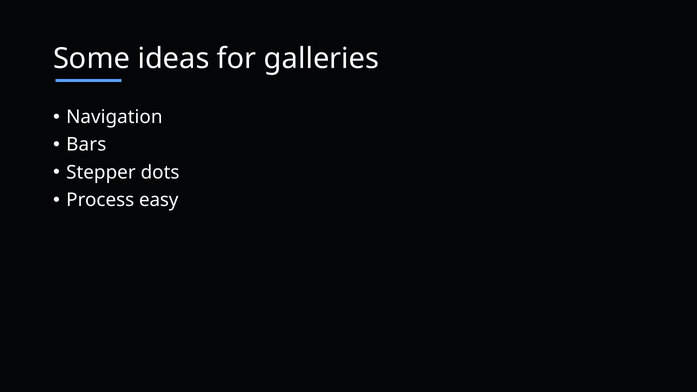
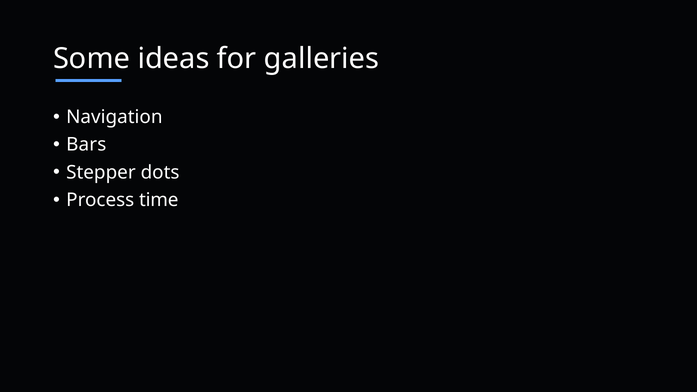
easy: easy -> time (159, 200)
